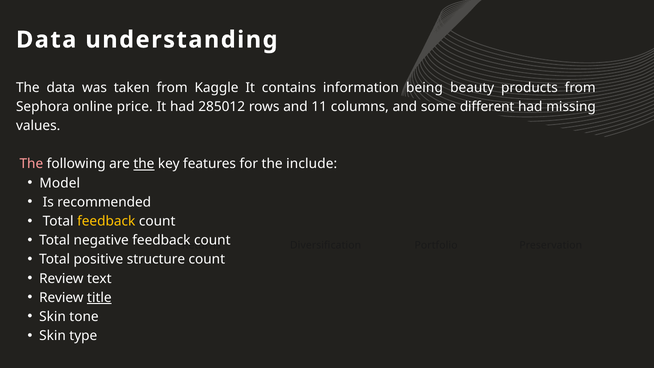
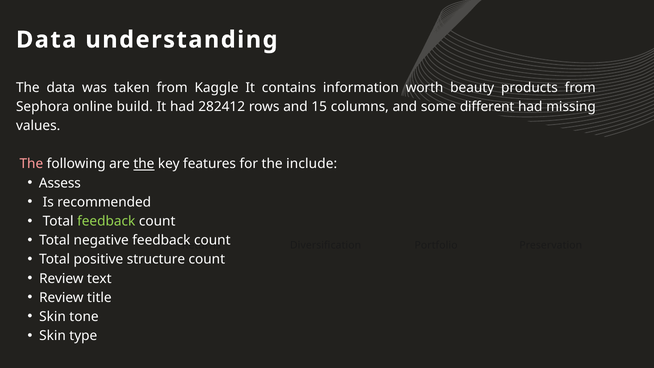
being: being -> worth (425, 88)
price: price -> build (135, 107)
285012: 285012 -> 282412 (222, 107)
11: 11 -> 15 (319, 107)
Model: Model -> Assess (60, 183)
feedback colour: yellow -> light green (106, 221)
title underline: present -> none (99, 297)
